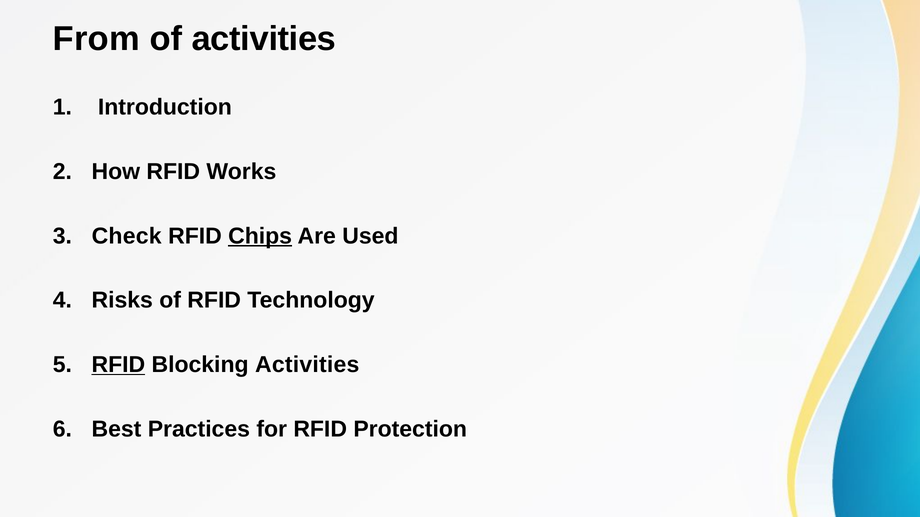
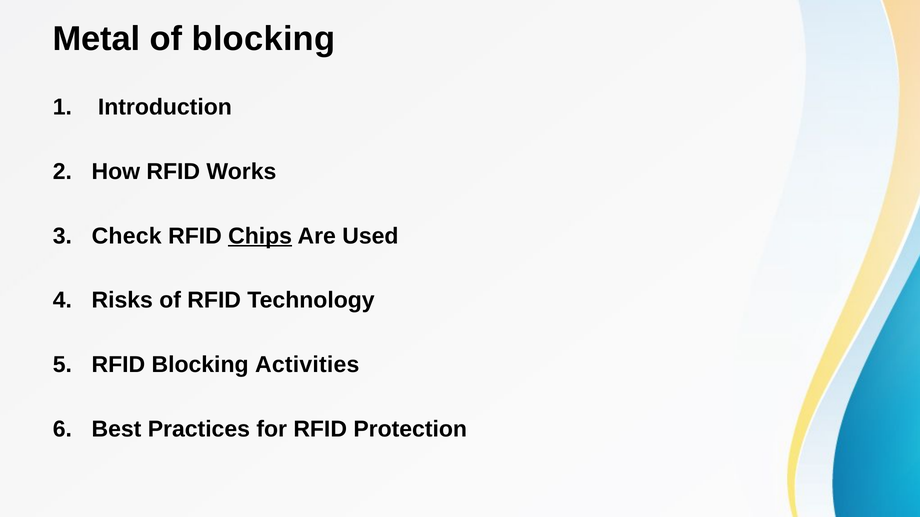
From: From -> Metal (97, 39)
of activities: activities -> blocking (264, 39)
RFID underline: present -> none (118, 365)
